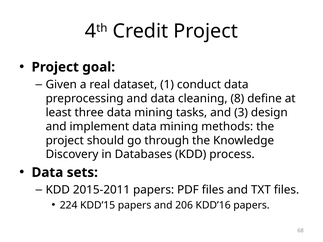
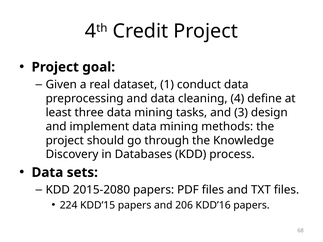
8: 8 -> 4 (237, 99)
2015-2011: 2015-2011 -> 2015-2080 (101, 190)
